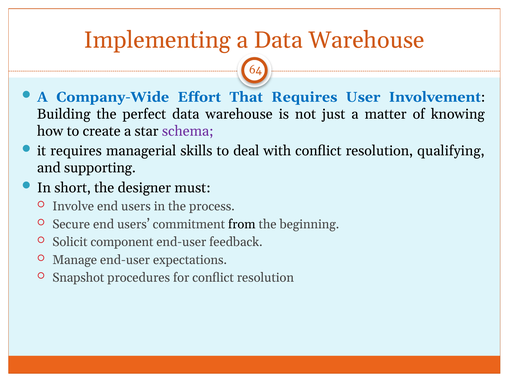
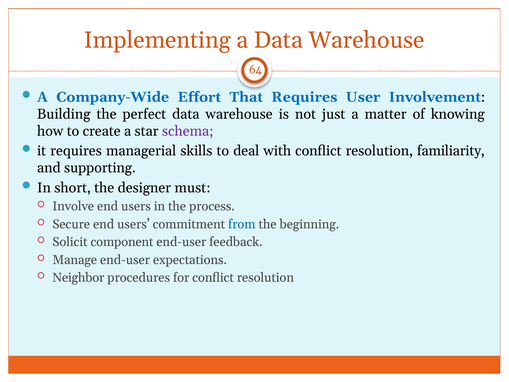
qualifying: qualifying -> familiarity (451, 151)
from colour: black -> blue (242, 224)
Snapshot: Snapshot -> Neighbor (78, 277)
